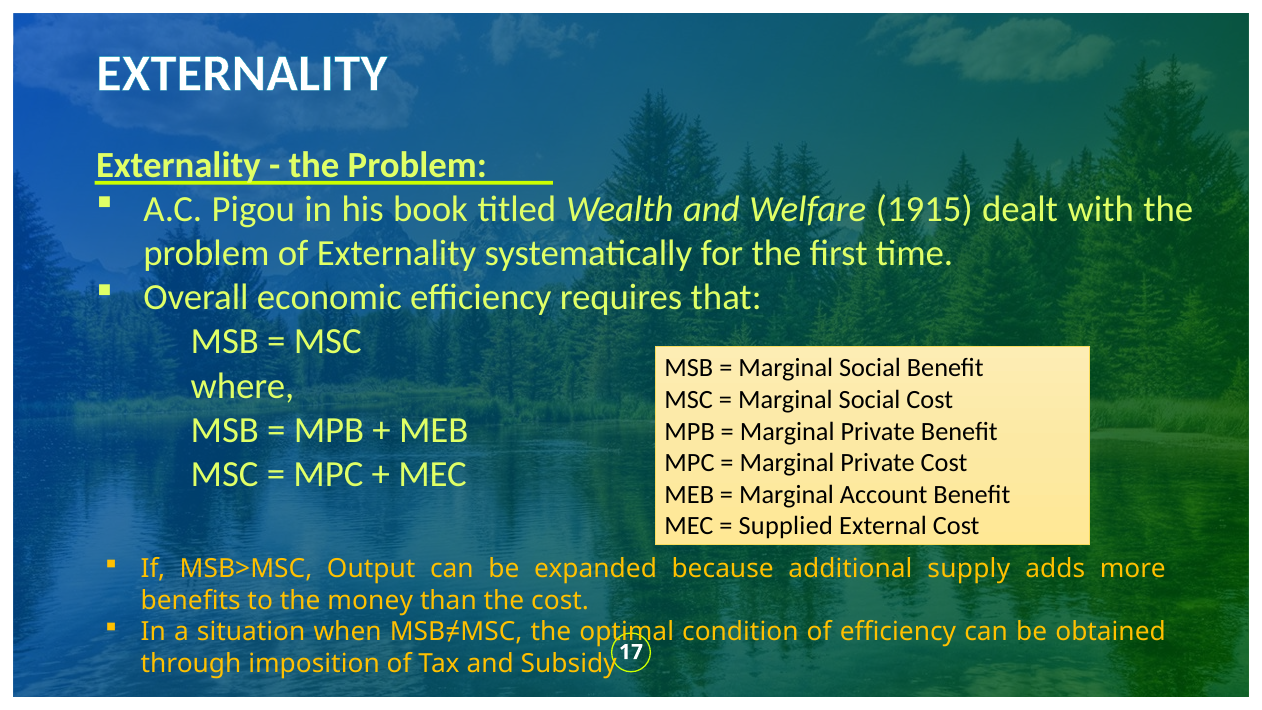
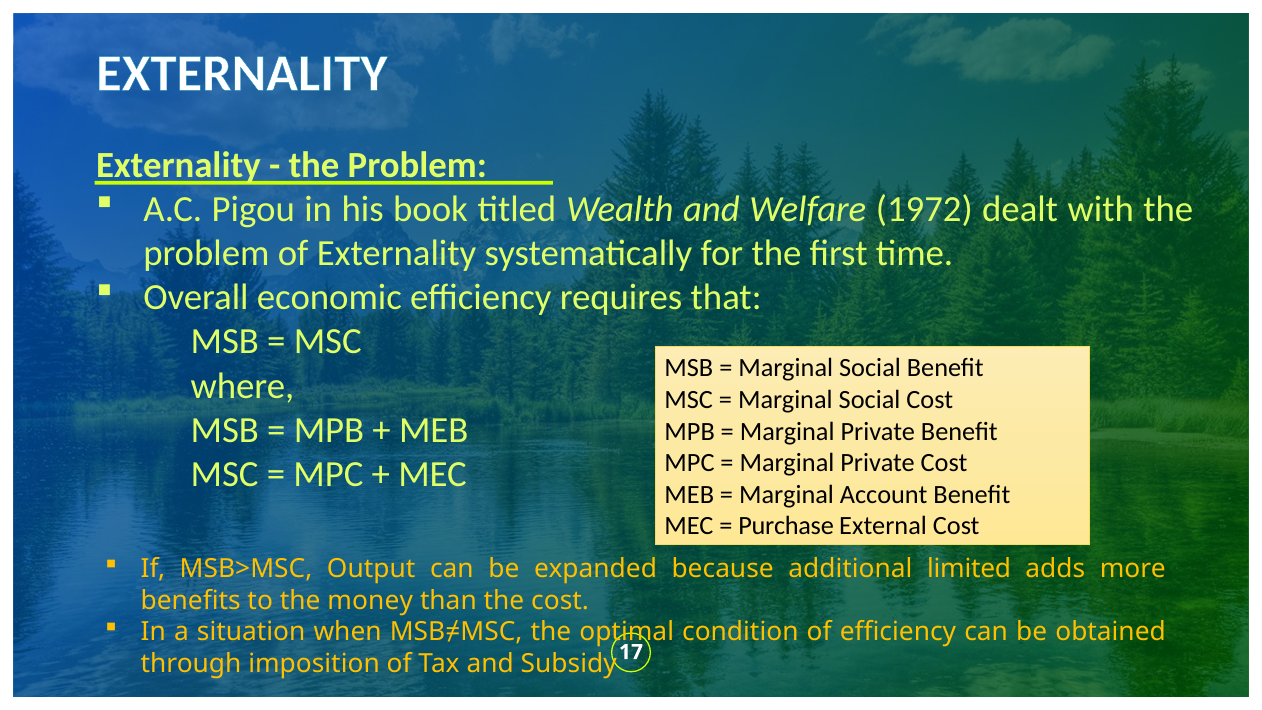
1915: 1915 -> 1972 (924, 209)
Supplied: Supplied -> Purchase (786, 526)
supply: supply -> limited (969, 569)
